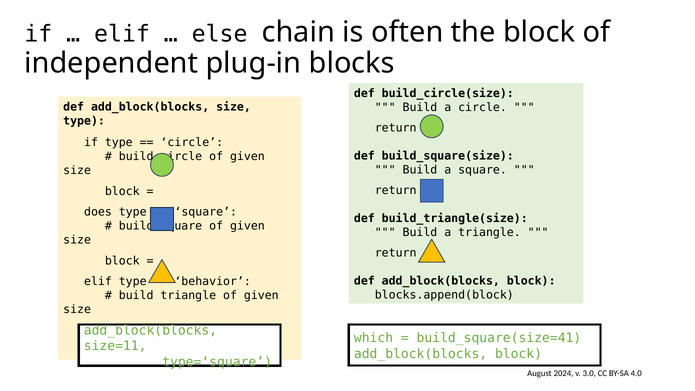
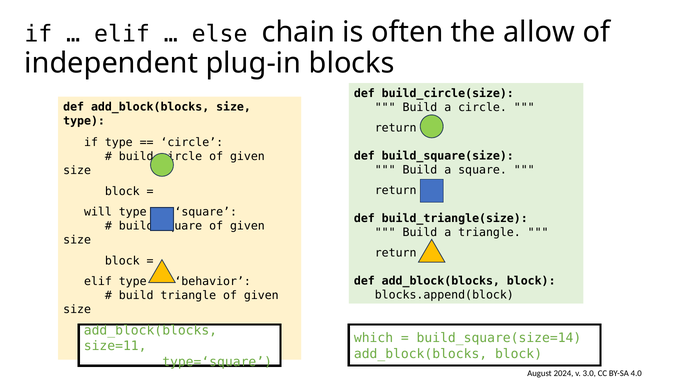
the block: block -> allow (539, 32)
does: does -> will (98, 212)
build_square(size=41: build_square(size=41 -> build_square(size=14 (499, 338)
